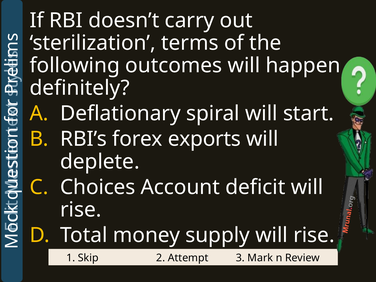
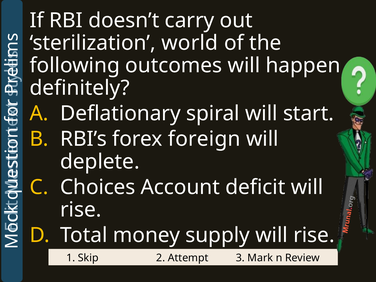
terms: terms -> world (190, 43)
exports: exports -> foreign (204, 139)
